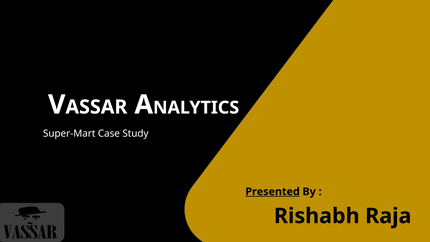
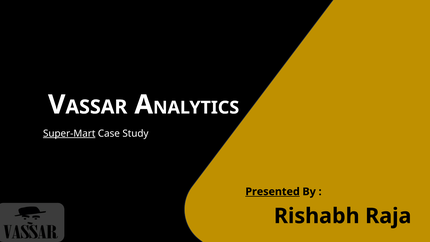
Super-Mart underline: none -> present (69, 133)
